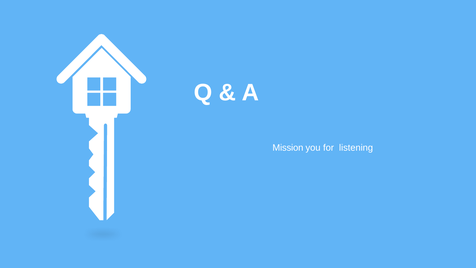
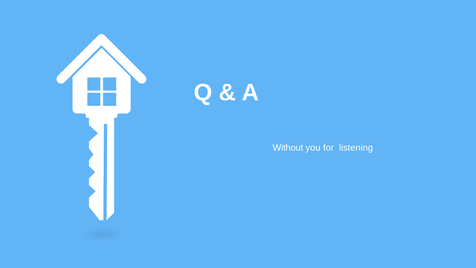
Mission: Mission -> Without (288, 148)
